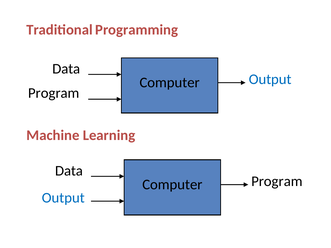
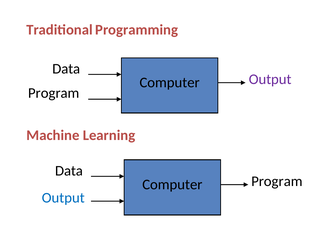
Output colour: blue -> purple (270, 79)
